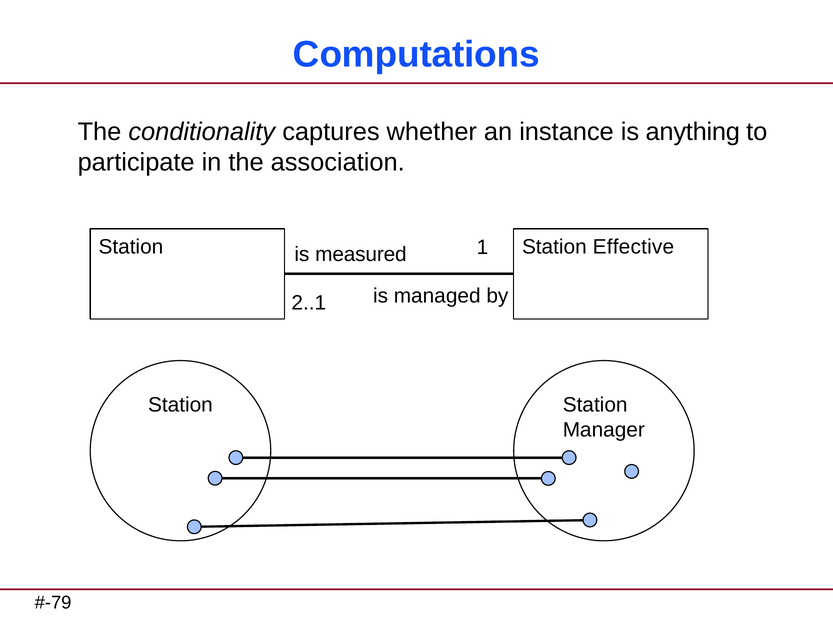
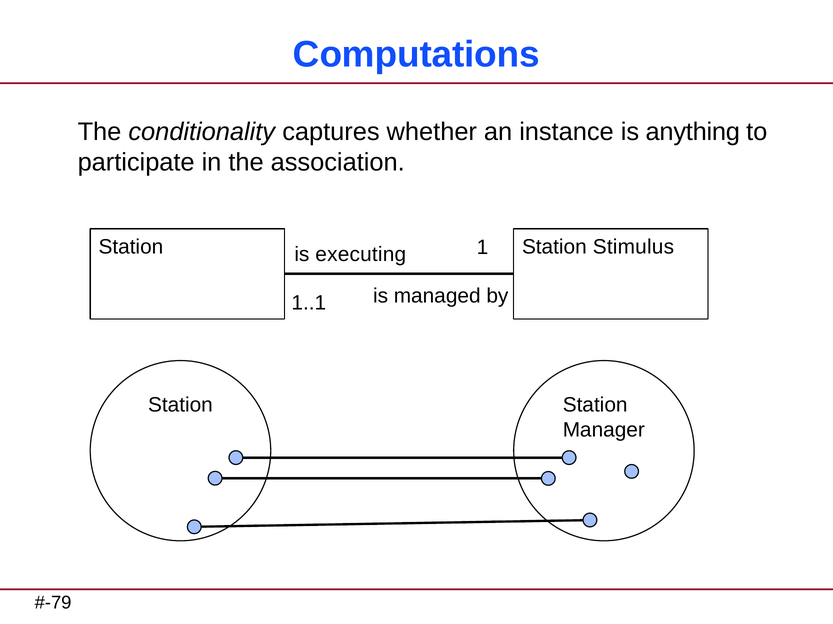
Effective: Effective -> Stimulus (633, 247)
measured: measured -> executing (361, 255)
2..1: 2..1 -> 1..1 (309, 303)
